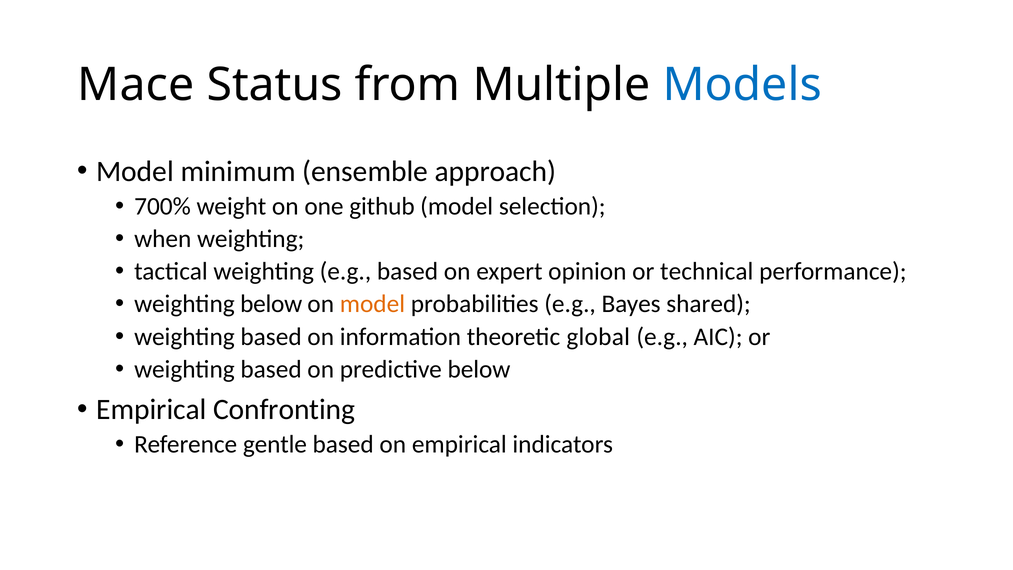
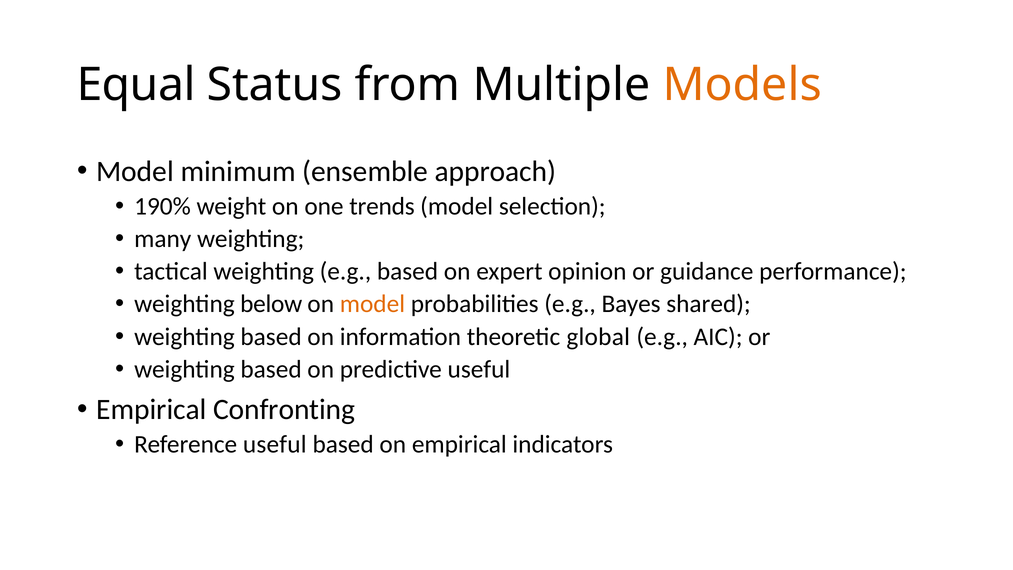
Mace: Mace -> Equal (136, 85)
Models colour: blue -> orange (742, 85)
700%: 700% -> 190% (162, 206)
github: github -> trends (382, 206)
when: when -> many (163, 239)
technical: technical -> guidance (707, 271)
predictive below: below -> useful (479, 369)
Reference gentle: gentle -> useful (275, 444)
